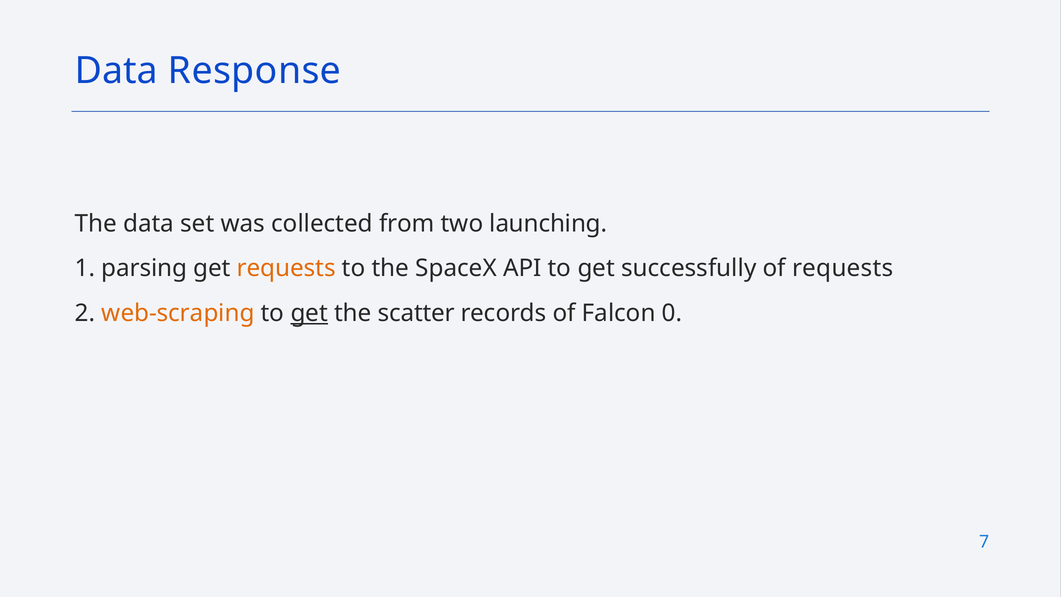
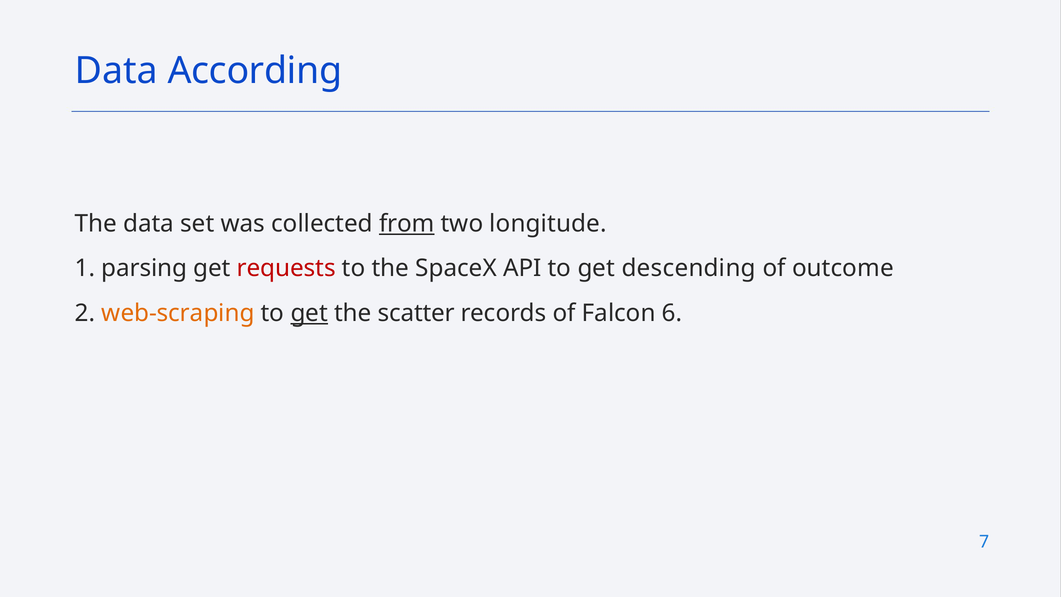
Response: Response -> According (255, 71)
from underline: none -> present (407, 224)
launching: launching -> longitude (548, 224)
requests colour: orange -> red (286, 268)
successfully: successfully -> descending (689, 268)
of requests: requests -> outcome (843, 268)
0: 0 -> 6 (672, 313)
